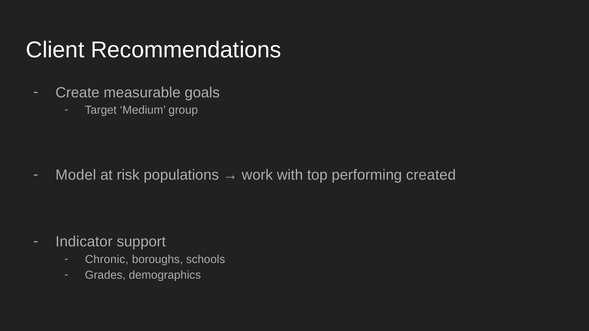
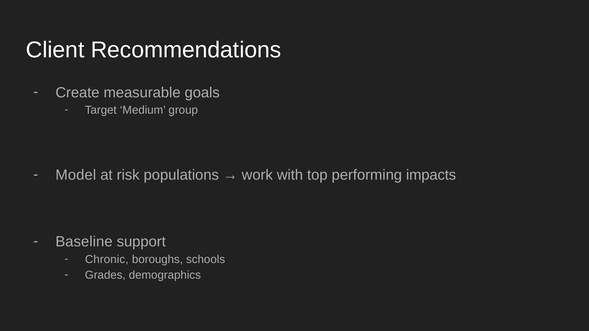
created: created -> impacts (431, 175)
Indicator: Indicator -> Baseline (84, 242)
